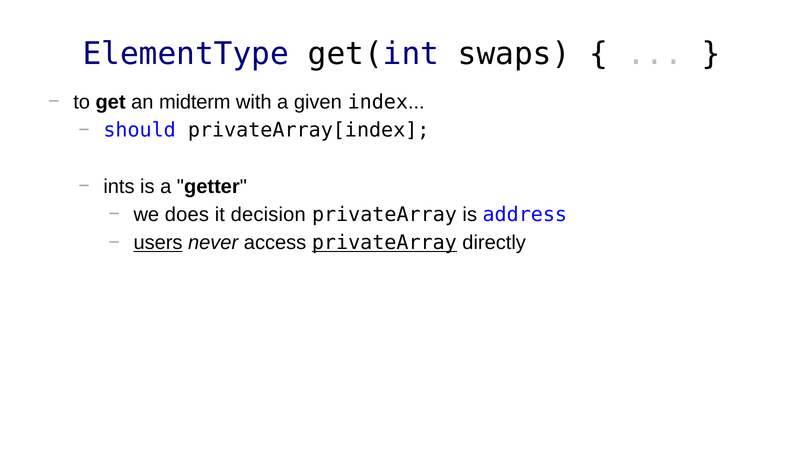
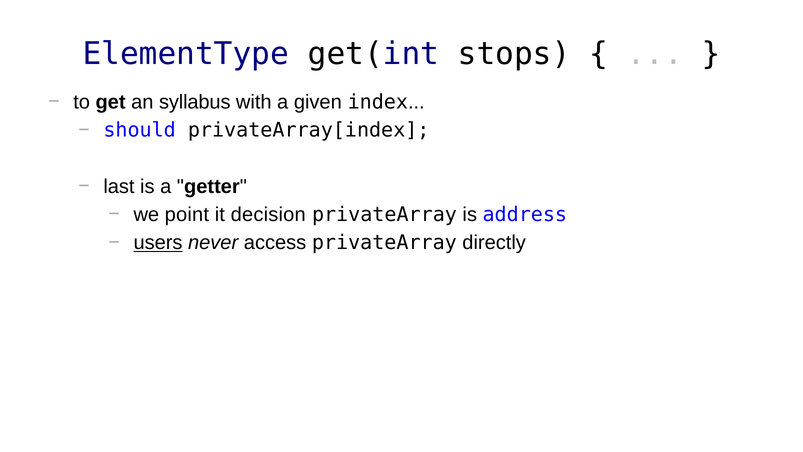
swaps: swaps -> stops (514, 54)
midterm: midterm -> syllabus (195, 102)
ints: ints -> last (119, 186)
does: does -> point (187, 214)
privateArray underline: present -> none (384, 243)
